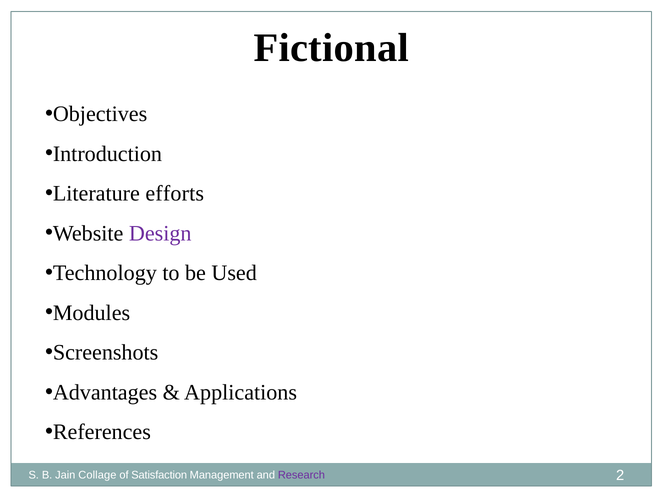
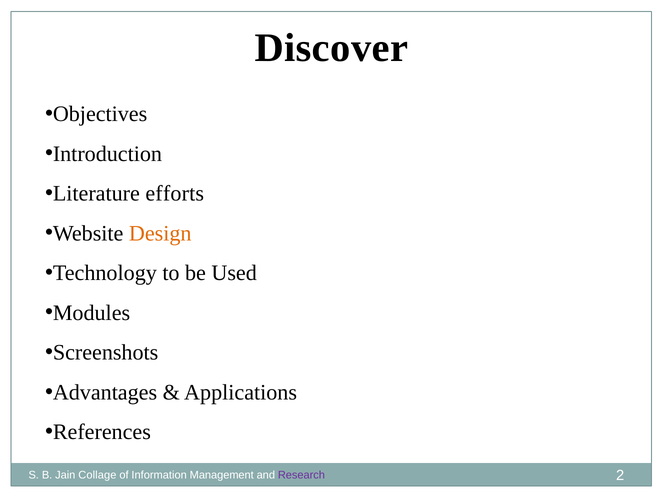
Fictional: Fictional -> Discover (331, 48)
Design colour: purple -> orange (160, 234)
Satisfaction: Satisfaction -> Information (159, 476)
